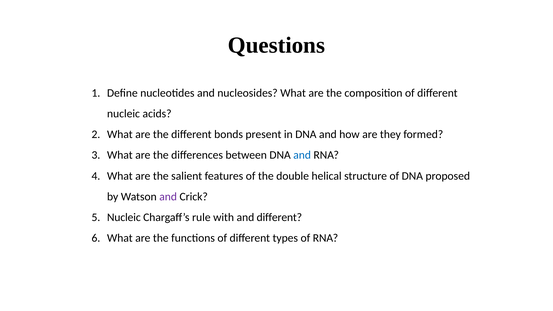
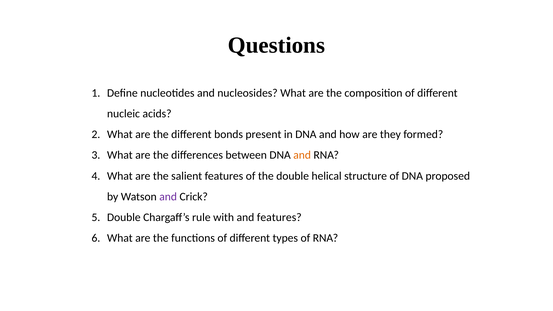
and colour: blue -> orange (302, 155)
Nucleic: Nucleic -> Double (124, 217)
and different: different -> features (279, 217)
